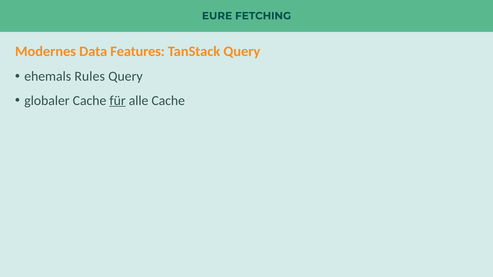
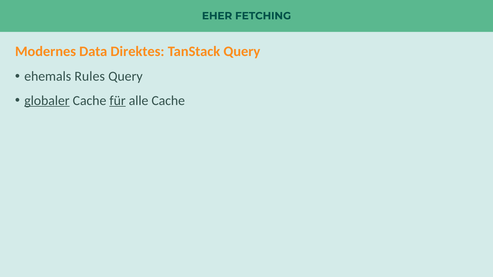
EURE: EURE -> EHER (217, 16)
Features: Features -> Direktes (137, 52)
globaler underline: none -> present (47, 101)
